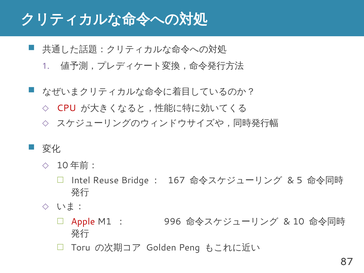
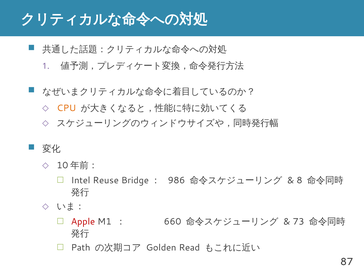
CPU colour: red -> orange (66, 108)
167: 167 -> 986 (176, 180)
5: 5 -> 8 (299, 180)
996: 996 -> 660 (173, 222)
10: 10 -> 73 (299, 222)
Toru: Toru -> Path (81, 248)
Peng: Peng -> Read (189, 248)
